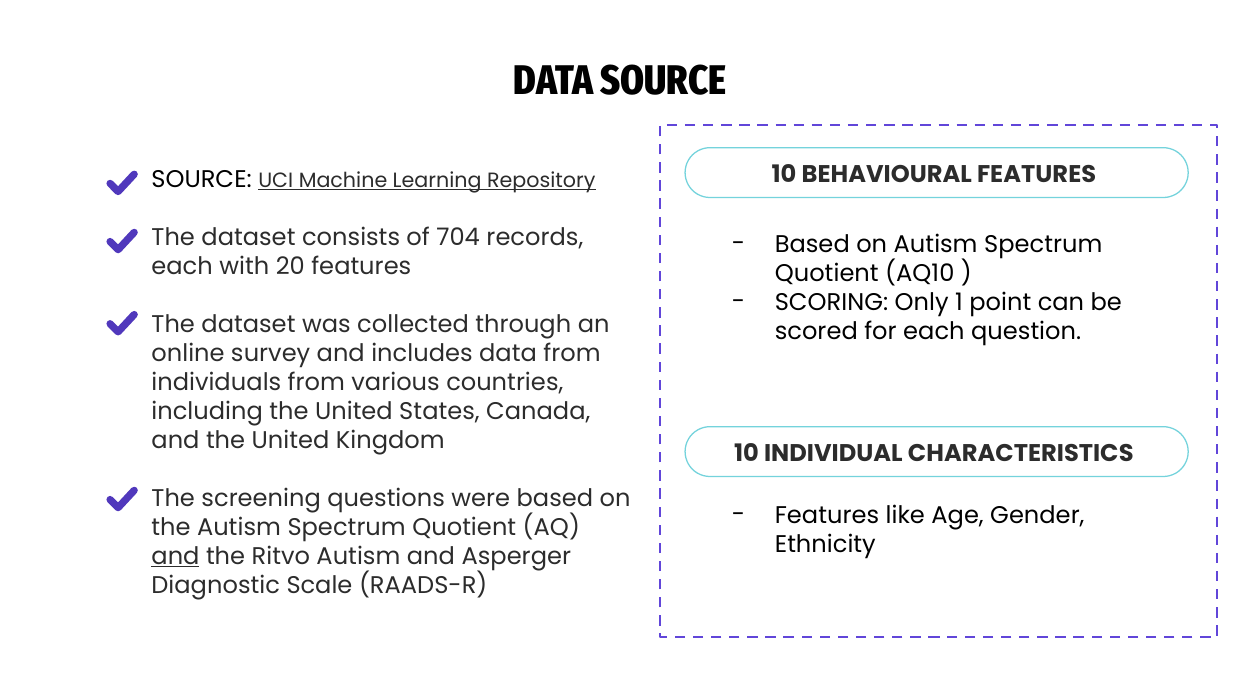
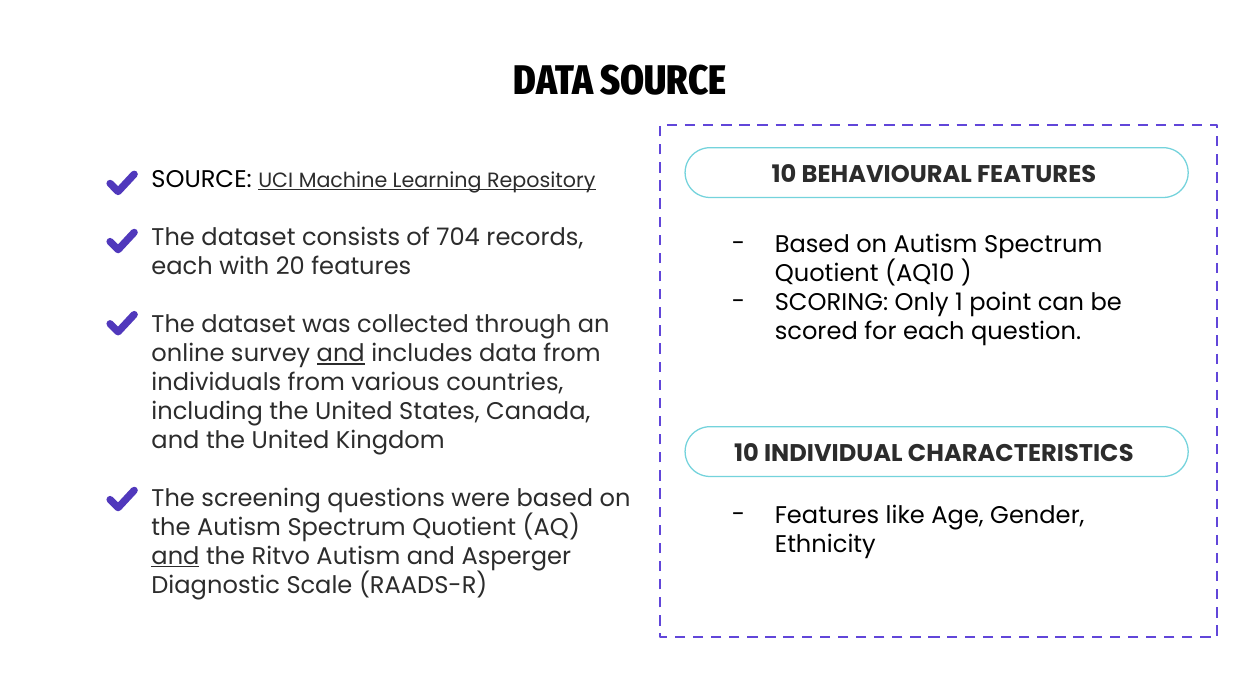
and underline: none -> present (341, 353)
